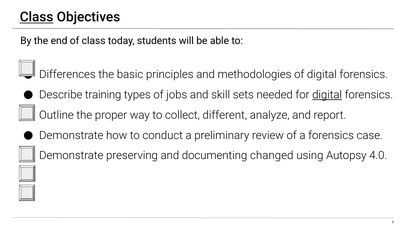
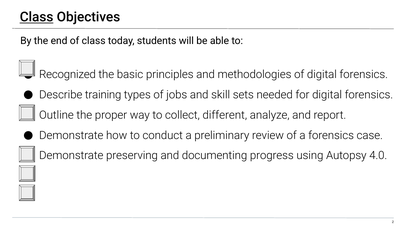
Differences: Differences -> Recognized (67, 75)
digital underline: present -> none (327, 95)
changed: changed -> progress (272, 156)
